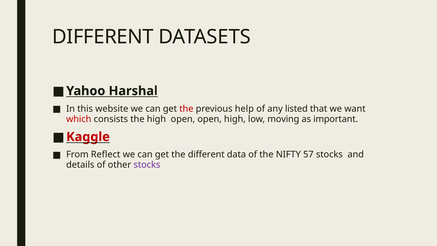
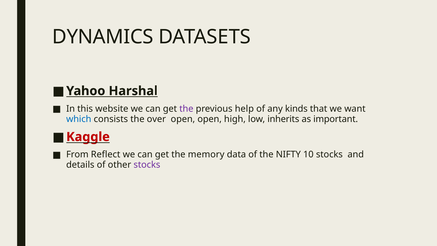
DIFFERENT: DIFFERENT -> DYNAMICS (103, 37)
the colour: red -> purple (186, 109)
listed: listed -> kinds (296, 109)
which colour: red -> blue (79, 119)
the high: high -> over (156, 119)
moving: moving -> inherits (283, 119)
the different: different -> memory (206, 155)
57: 57 -> 10 (308, 155)
